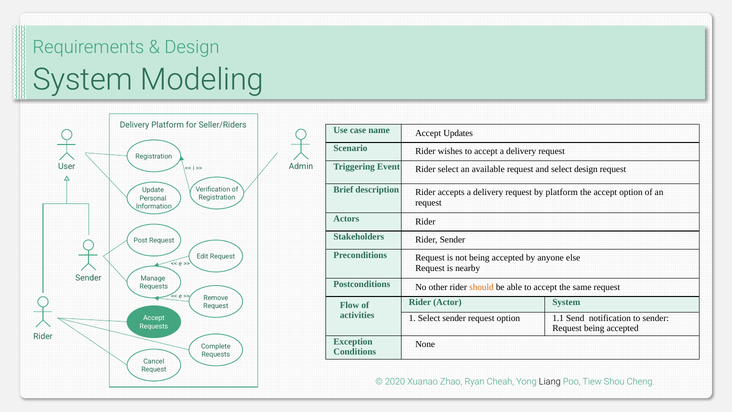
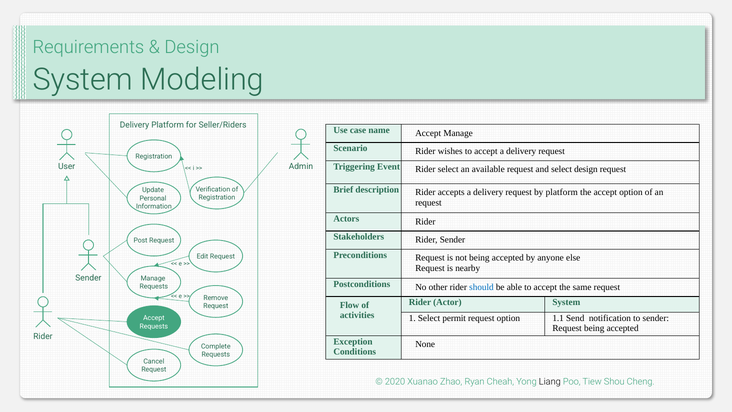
Accept Updates: Updates -> Manage (458, 133)
should colour: orange -> blue (481, 287)
Select sender: sender -> permit (454, 318)
